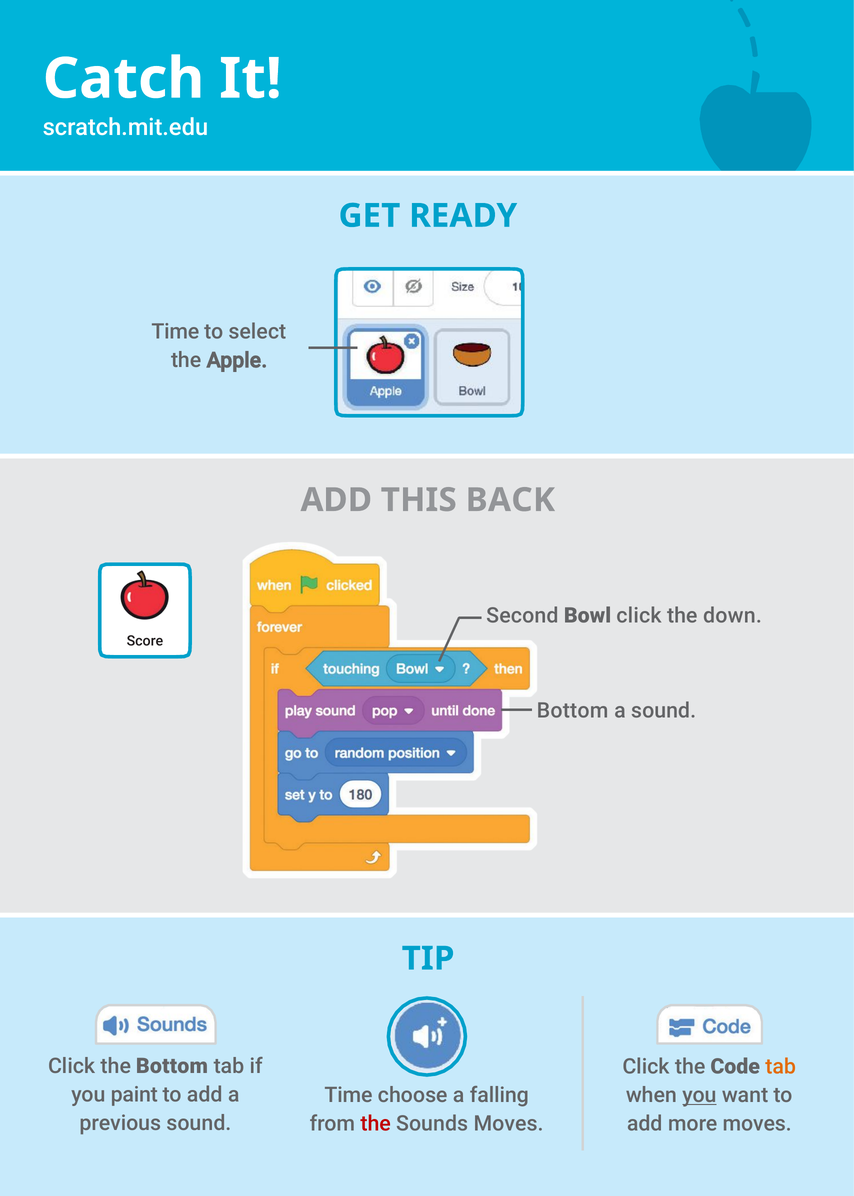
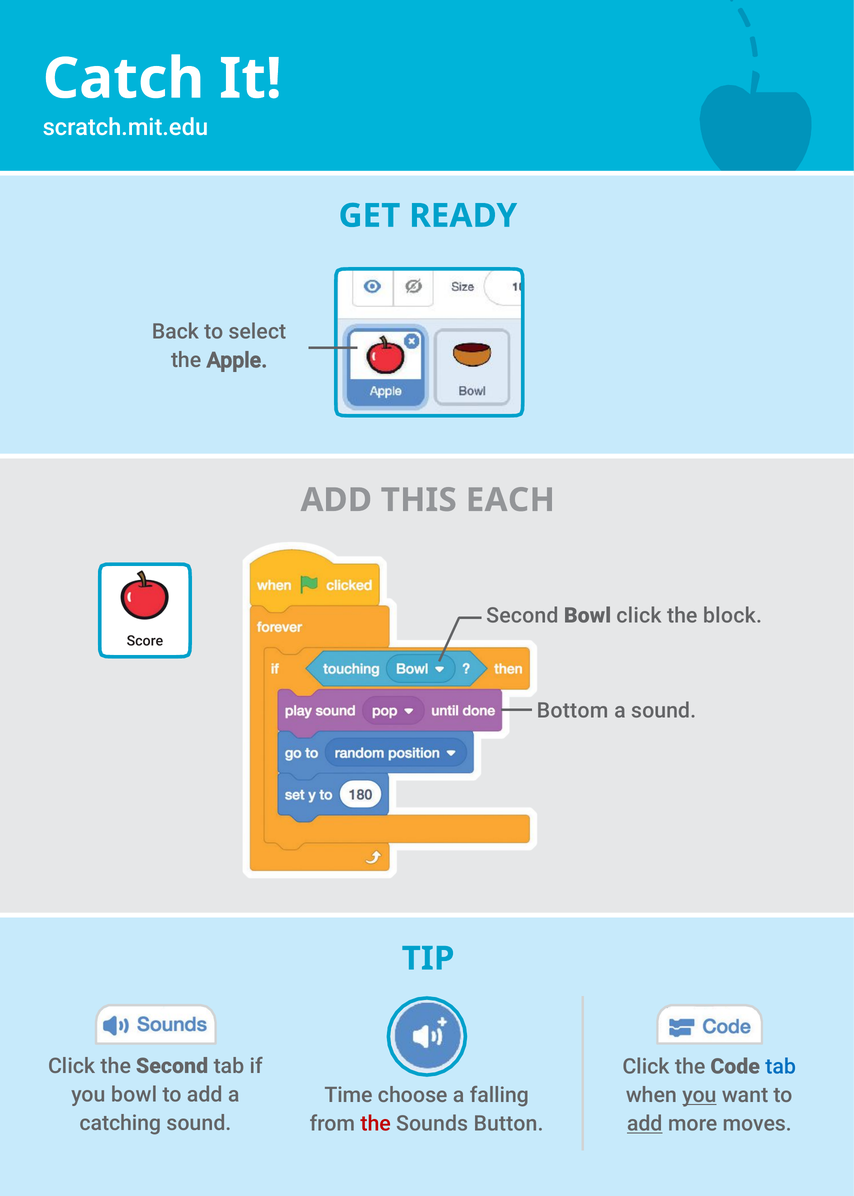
Time: Time -> Back (175, 332)
BACK: BACK -> EACH (510, 500)
down: down -> block (732, 615)
the Bottom: Bottom -> Second (172, 1066)
tab colour: orange -> blue (781, 1066)
you paint: paint -> bowl (134, 1094)
previous: previous -> catching (120, 1123)
Sounds Moves: Moves -> Button (509, 1123)
add underline: none -> present (645, 1123)
